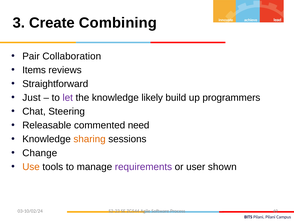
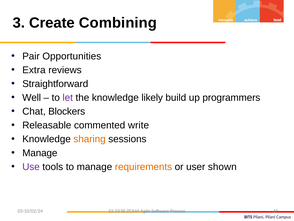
Collaboration: Collaboration -> Opportunities (72, 56)
Items: Items -> Extra (34, 70)
Just: Just -> Well (32, 97)
Steering: Steering -> Blockers (67, 111)
need: need -> write (138, 125)
Change: Change -> Manage (40, 153)
Use colour: orange -> purple (31, 166)
requirements colour: purple -> orange (143, 166)
